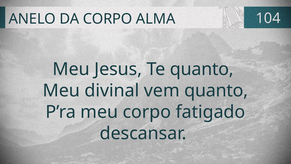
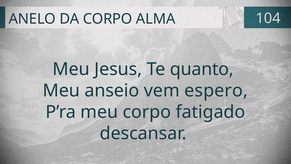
divinal: divinal -> anseio (112, 90)
vem quanto: quanto -> espero (216, 90)
